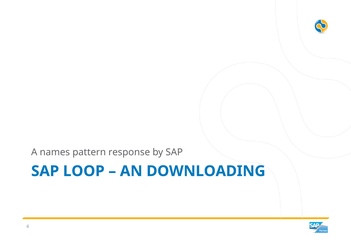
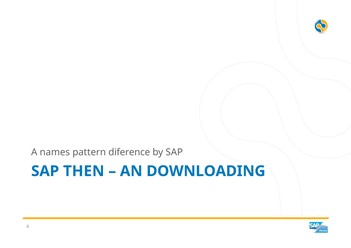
response: response -> diference (129, 152)
LOOP: LOOP -> THEN (84, 171)
